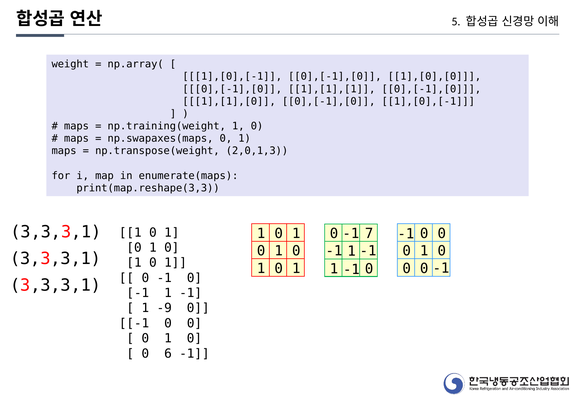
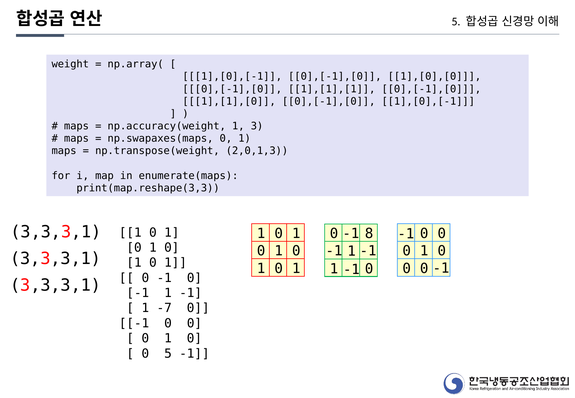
np.training(weight: np.training(weight -> np.accuracy(weight (167, 126)
0: 0 -> 3 (257, 126)
7: 7 -> 8 (369, 234)
-9: -9 -> -7 (164, 308)
0 6: 6 -> 5 (168, 354)
